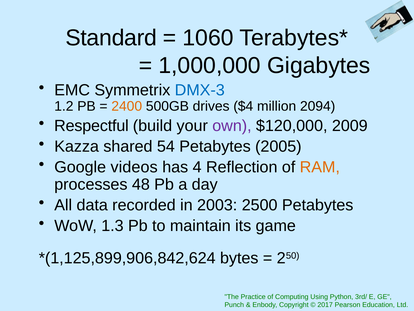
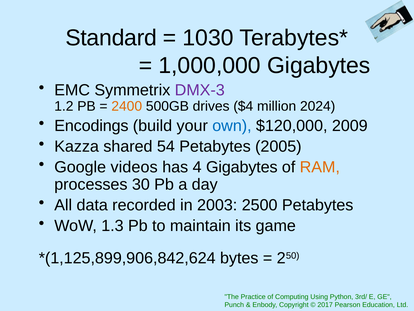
1060: 1060 -> 1030 (208, 38)
DMX-3 colour: blue -> purple (200, 90)
2094: 2094 -> 2024 (318, 106)
Respectful: Respectful -> Encodings (91, 126)
own colour: purple -> blue (232, 126)
4 Reflection: Reflection -> Gigabytes (242, 167)
48: 48 -> 30 (141, 184)
